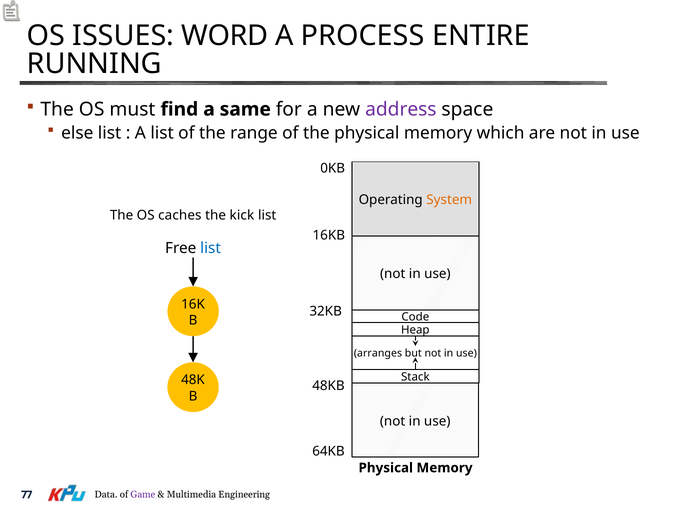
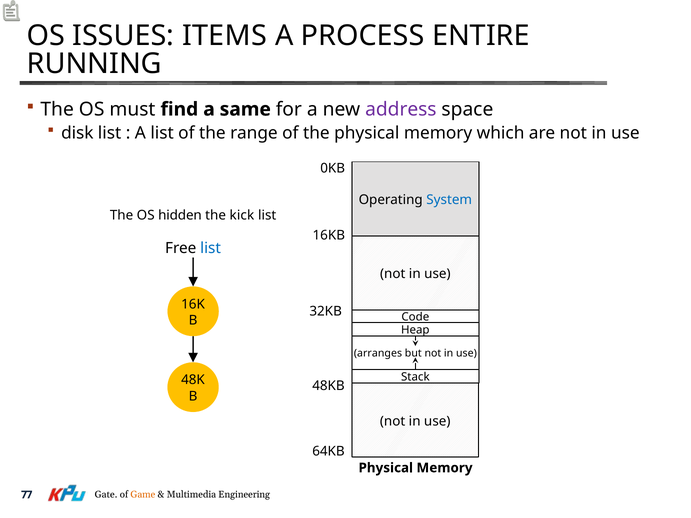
WORD: WORD -> ITEMS (224, 36)
else: else -> disk (77, 133)
System colour: orange -> blue (449, 200)
caches: caches -> hidden (180, 216)
Data: Data -> Gate (106, 495)
Game colour: purple -> orange (143, 495)
